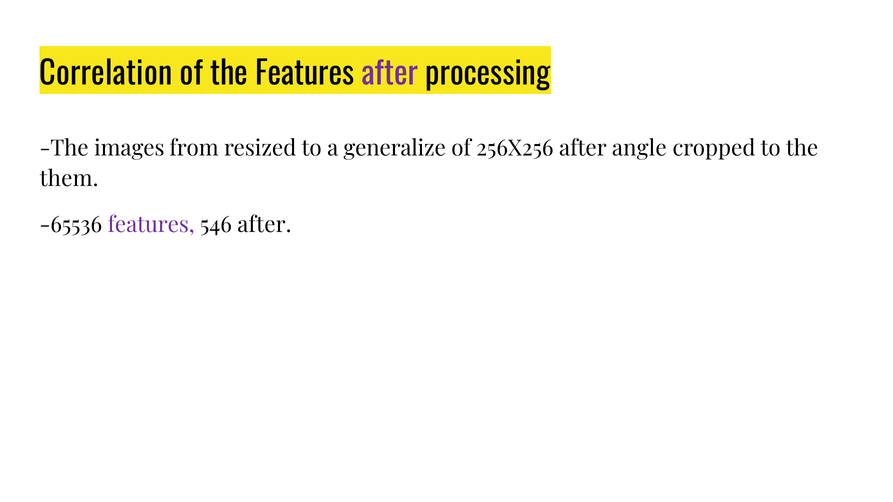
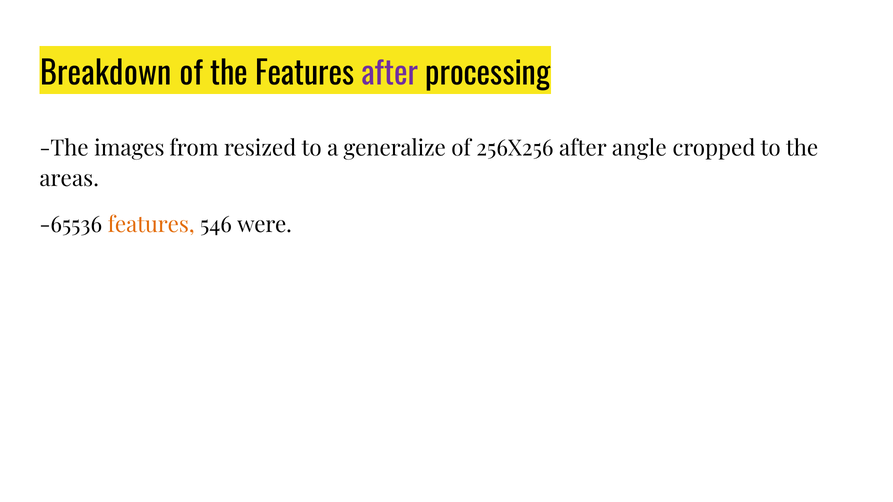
Correlation: Correlation -> Breakdown (106, 74)
them: them -> areas (69, 179)
features colour: purple -> orange (151, 225)
546 after: after -> were (265, 225)
